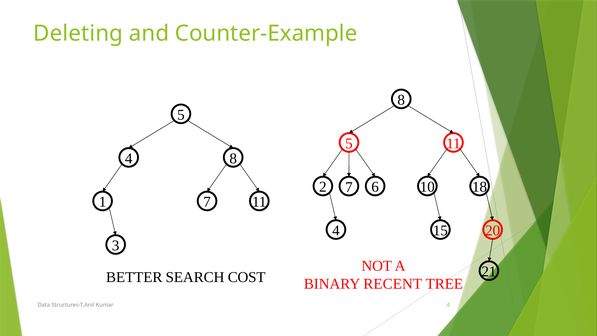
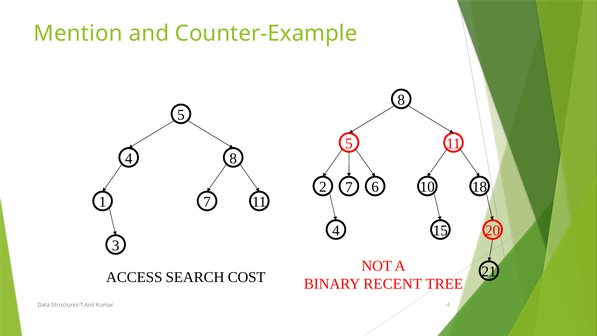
Deleting: Deleting -> Mention (78, 34)
BETTER: BETTER -> ACCESS (134, 277)
